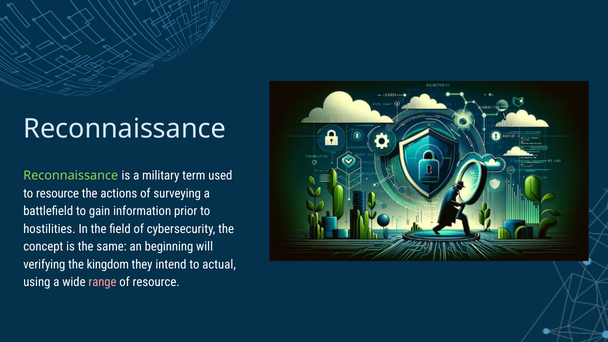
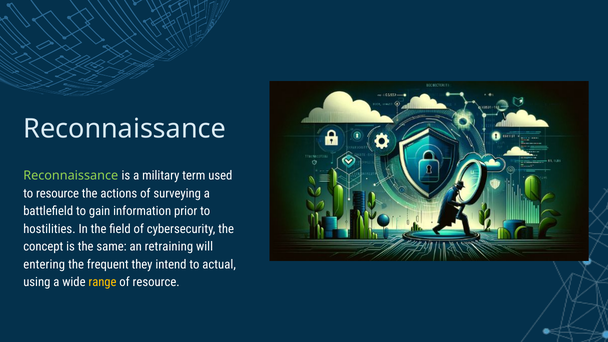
beginning: beginning -> retraining (169, 247)
verifying: verifying -> entering (44, 264)
kingdom: kingdom -> frequent (108, 264)
range colour: pink -> yellow (102, 282)
